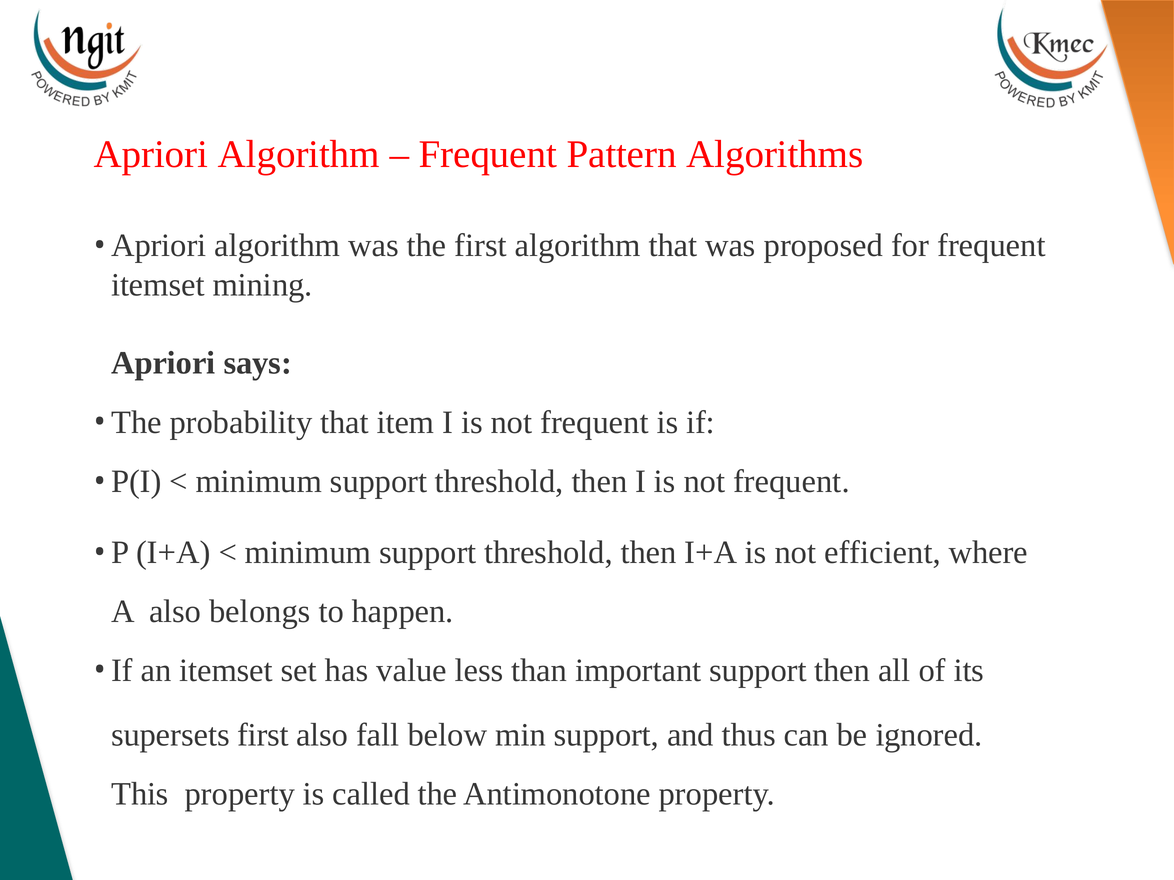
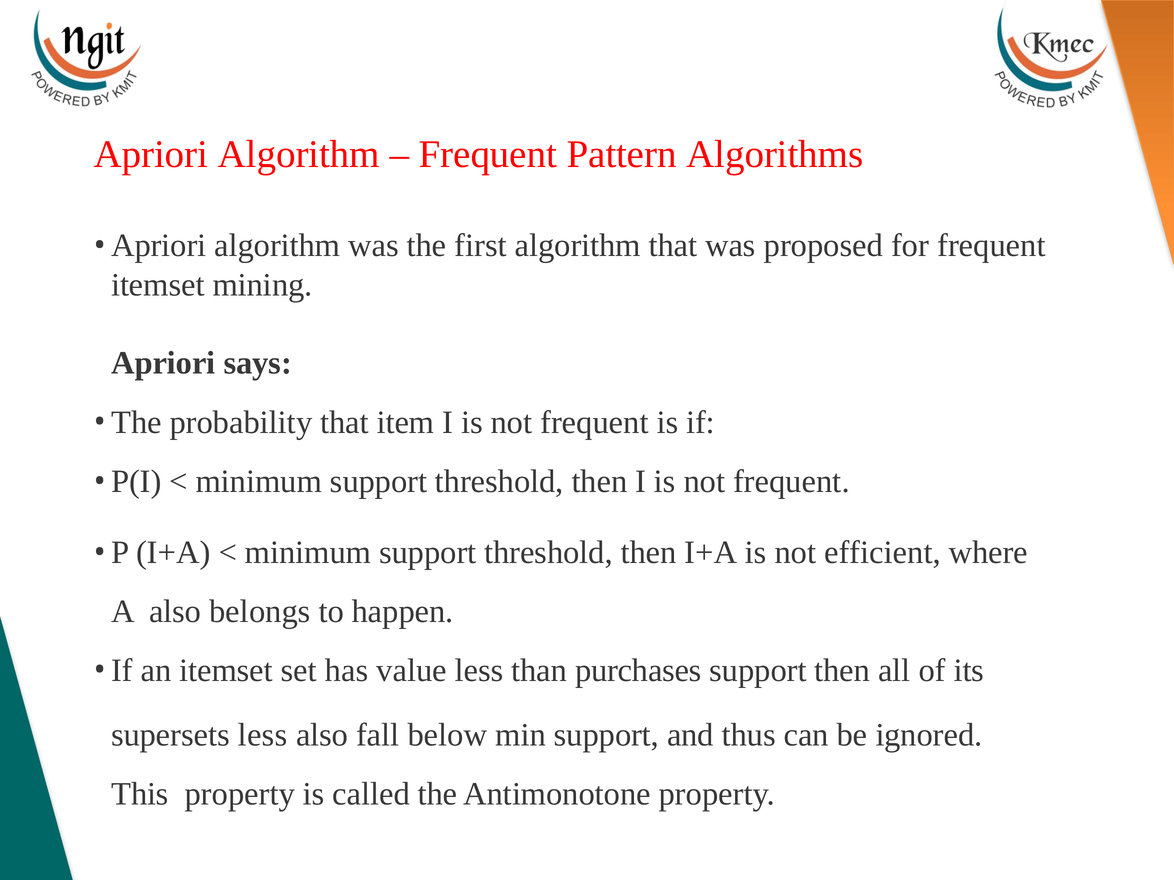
important: important -> purchases (638, 671)
supersets first: first -> less (263, 736)
